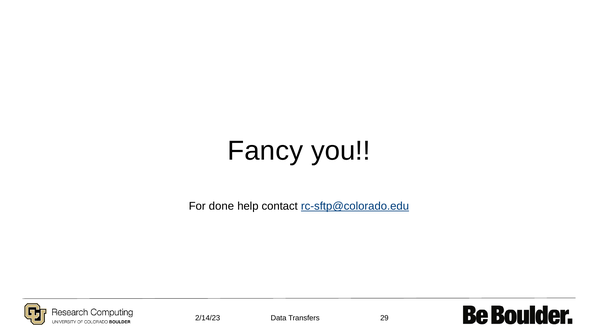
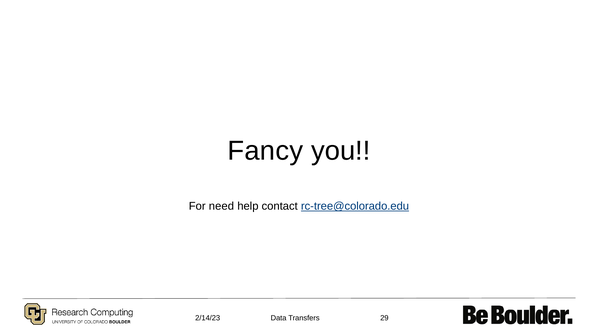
done: done -> need (221, 206)
rc-sftp@colorado.edu: rc-sftp@colorado.edu -> rc-tree@colorado.edu (355, 206)
